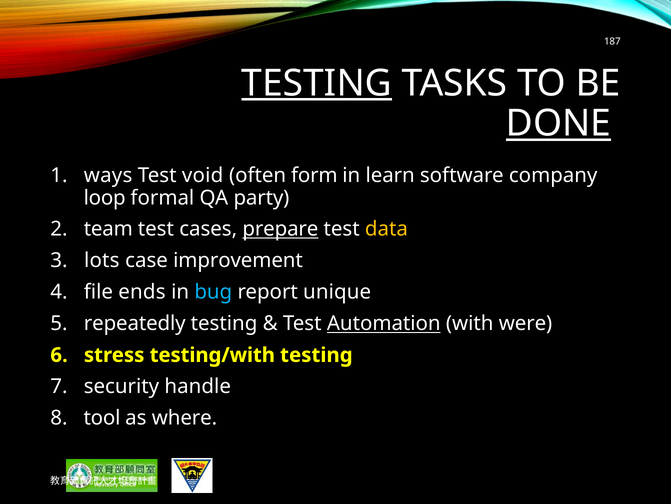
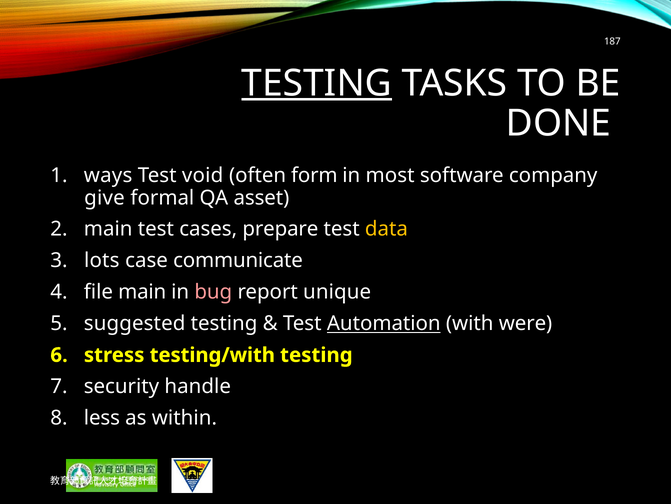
DONE underline: present -> none (558, 123)
learn: learn -> most (390, 175)
loop: loop -> give (104, 197)
party: party -> asset (261, 197)
team: team -> main (108, 229)
prepare underline: present -> none (280, 229)
improvement: improvement -> communicate (238, 260)
file ends: ends -> main (142, 292)
bug colour: light blue -> pink (213, 292)
repeatedly: repeatedly -> suggested (135, 323)
tool: tool -> less (102, 417)
where: where -> within (184, 417)
